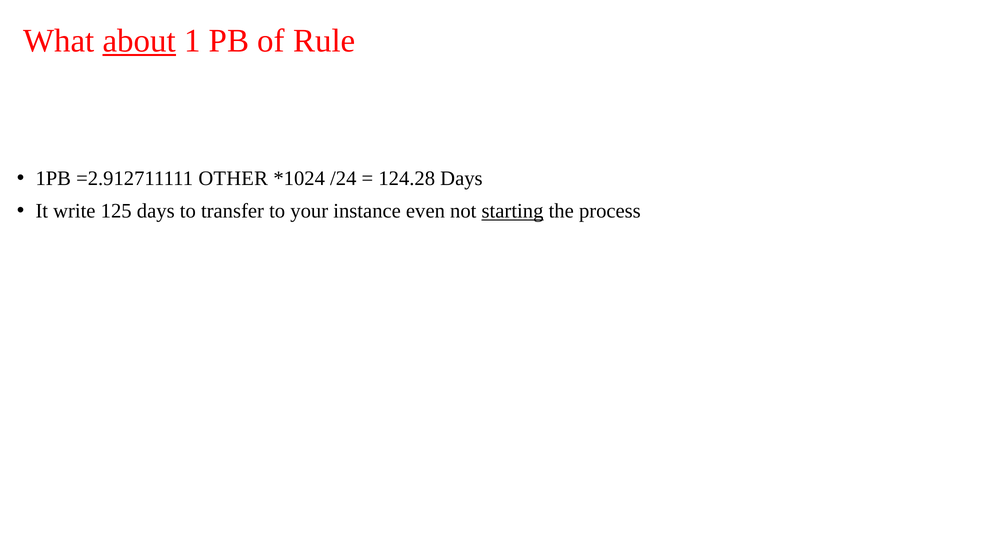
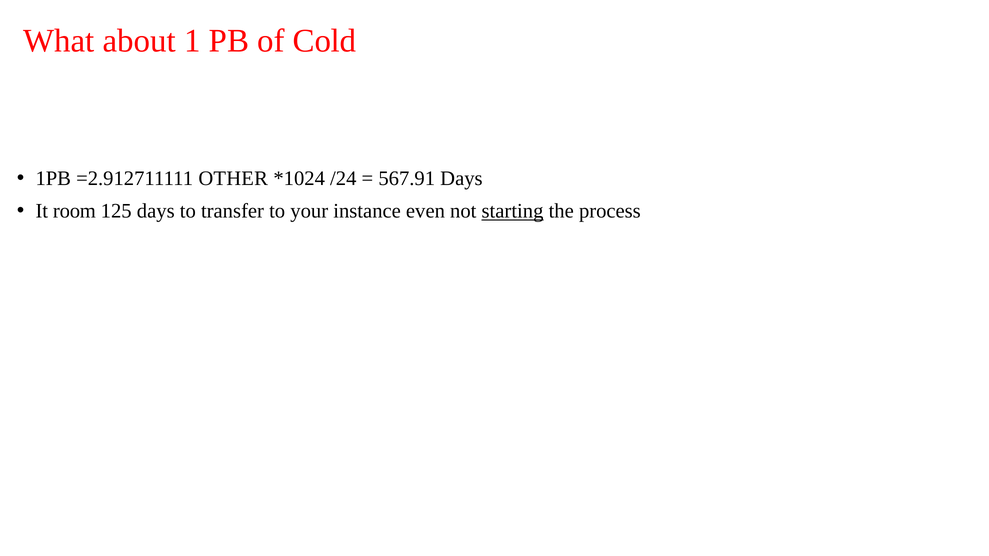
about underline: present -> none (139, 41)
Rule: Rule -> Cold (324, 41)
124.28: 124.28 -> 567.91 (407, 179)
write: write -> room (74, 211)
